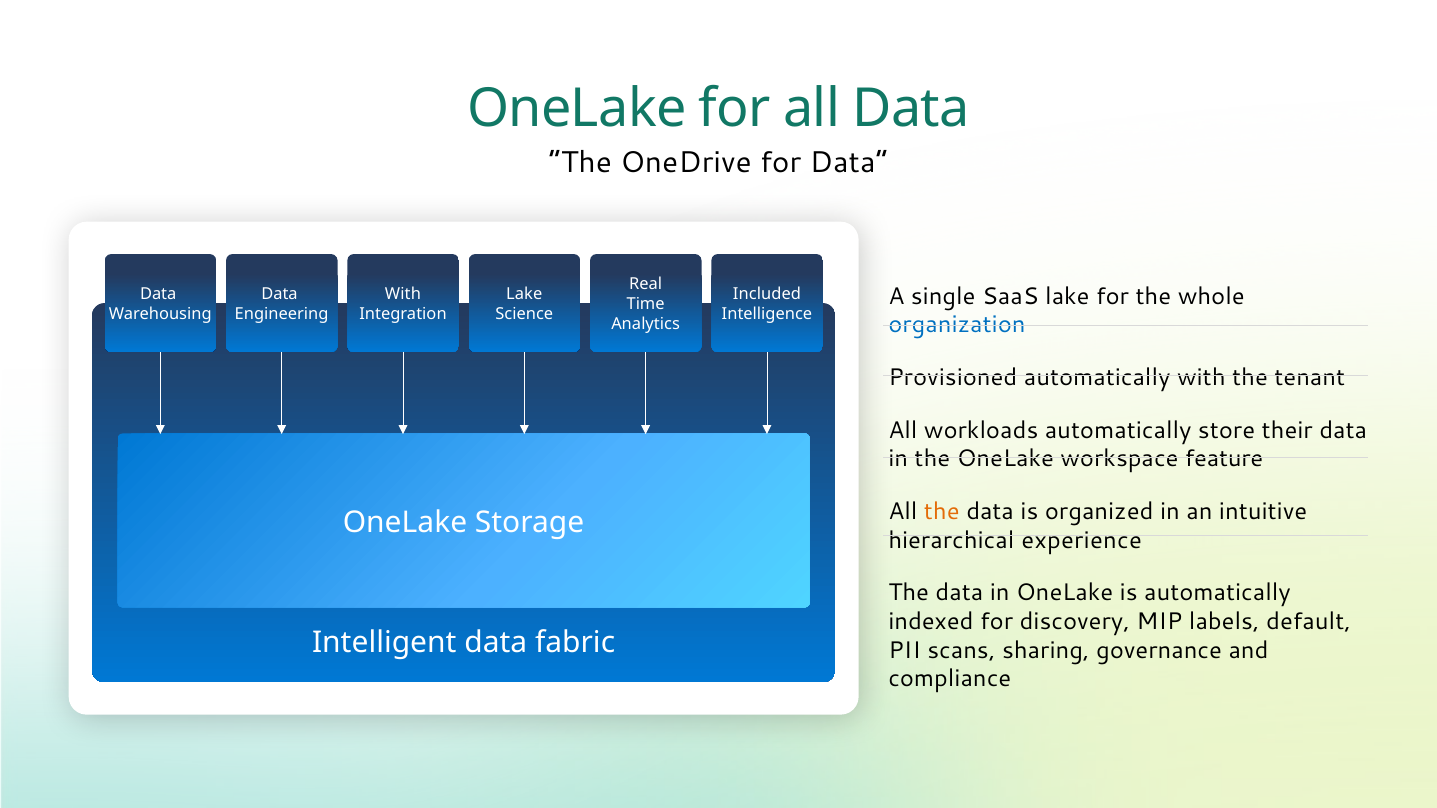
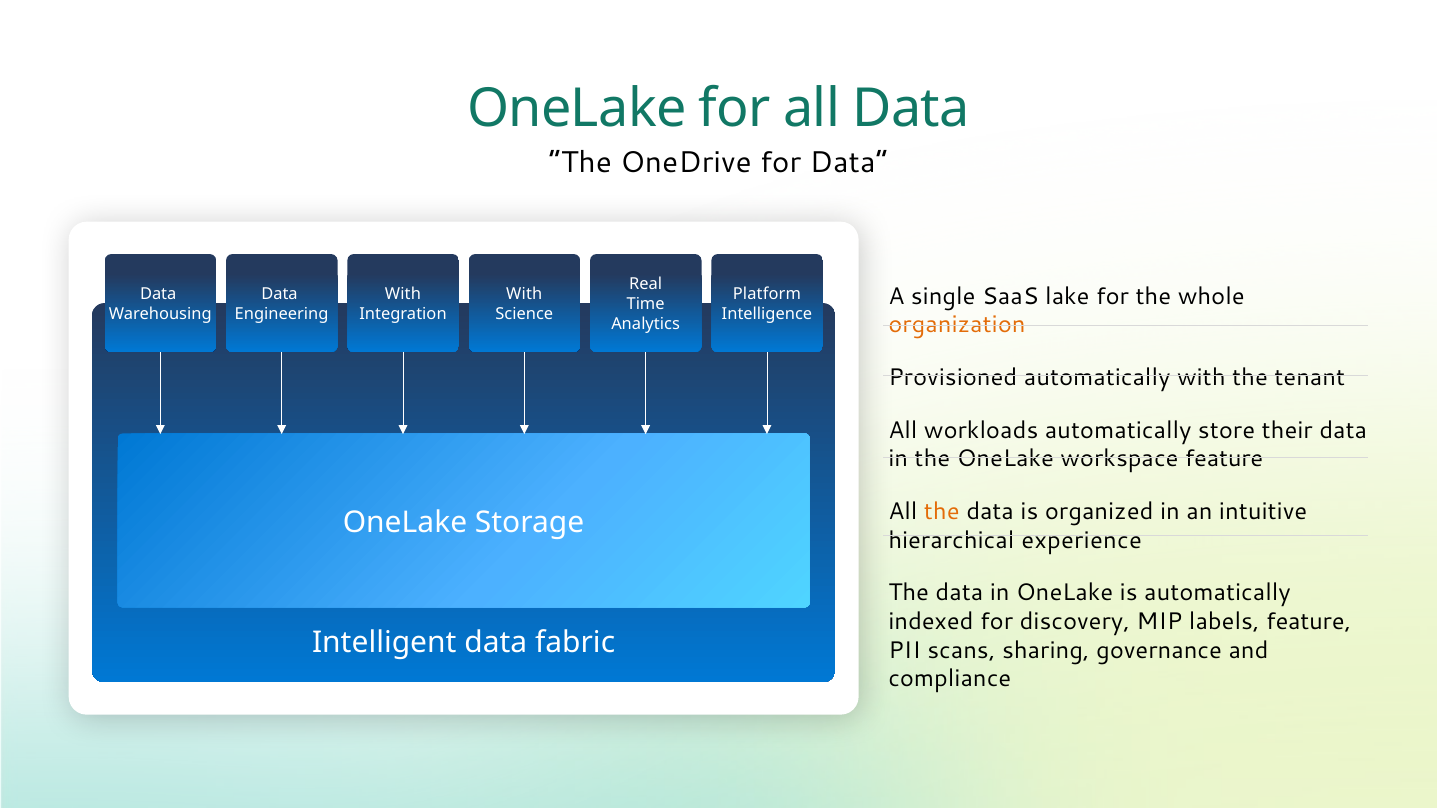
Lake: Lake -> With (524, 294)
Included: Included -> Platform (767, 294)
organization colour: blue -> orange (957, 325)
labels default: default -> feature (1309, 622)
